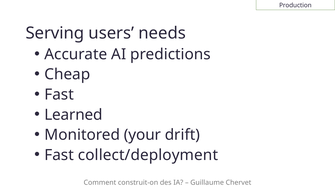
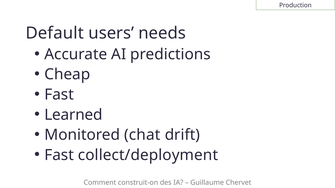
Serving: Serving -> Default (55, 33)
your: your -> chat (142, 135)
